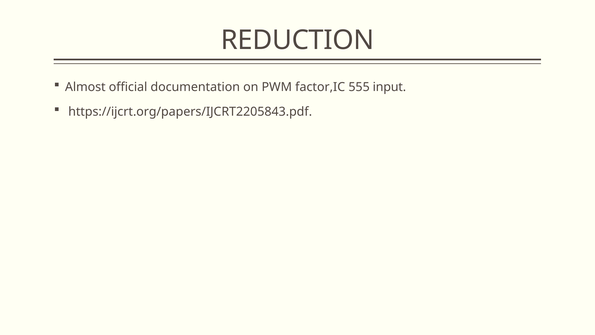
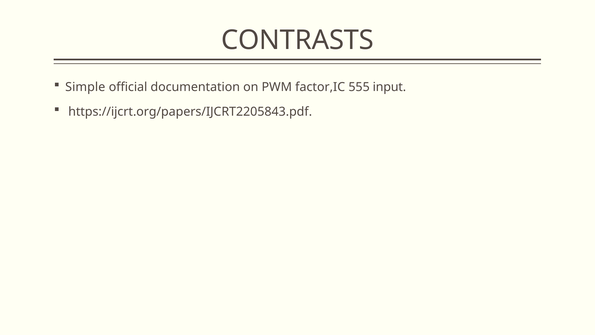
REDUCTION: REDUCTION -> CONTRASTS (297, 40)
Almost: Almost -> Simple (85, 87)
